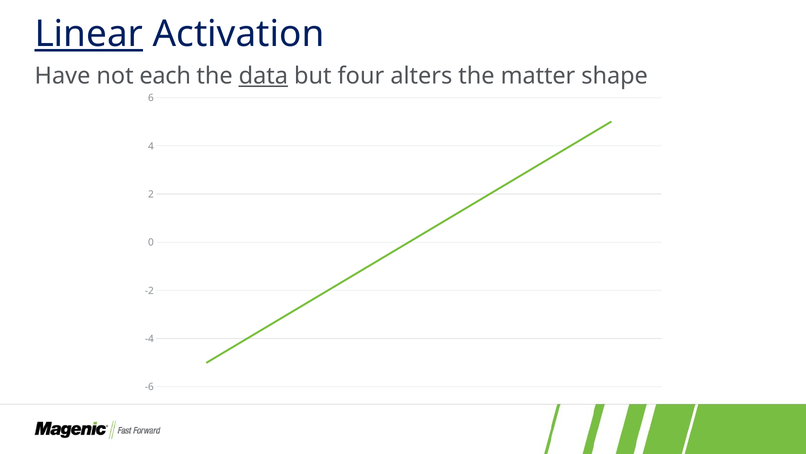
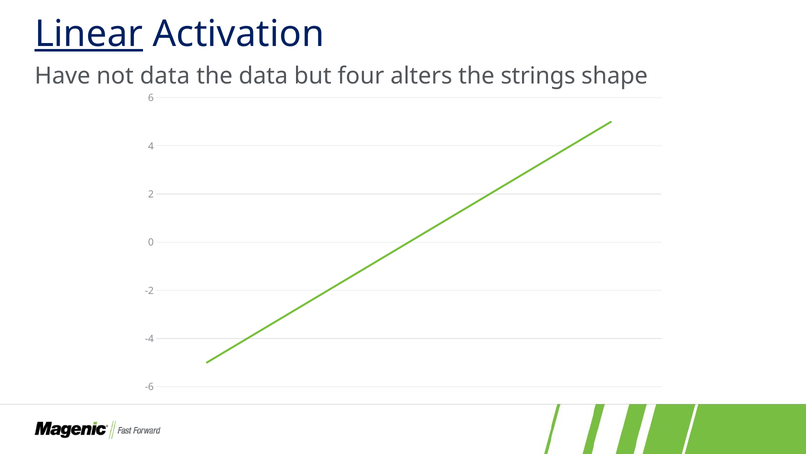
not each: each -> data (165, 76)
data underline: present -> none (263, 76)
matter: matter -> strings (538, 76)
